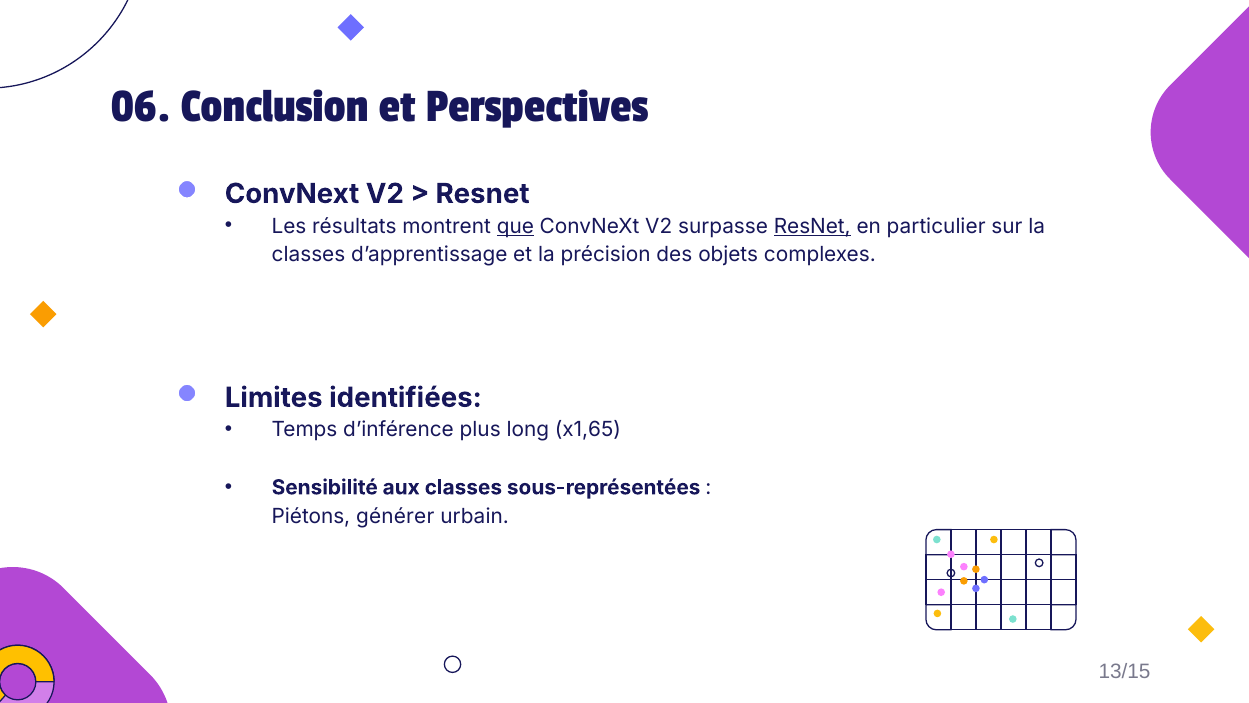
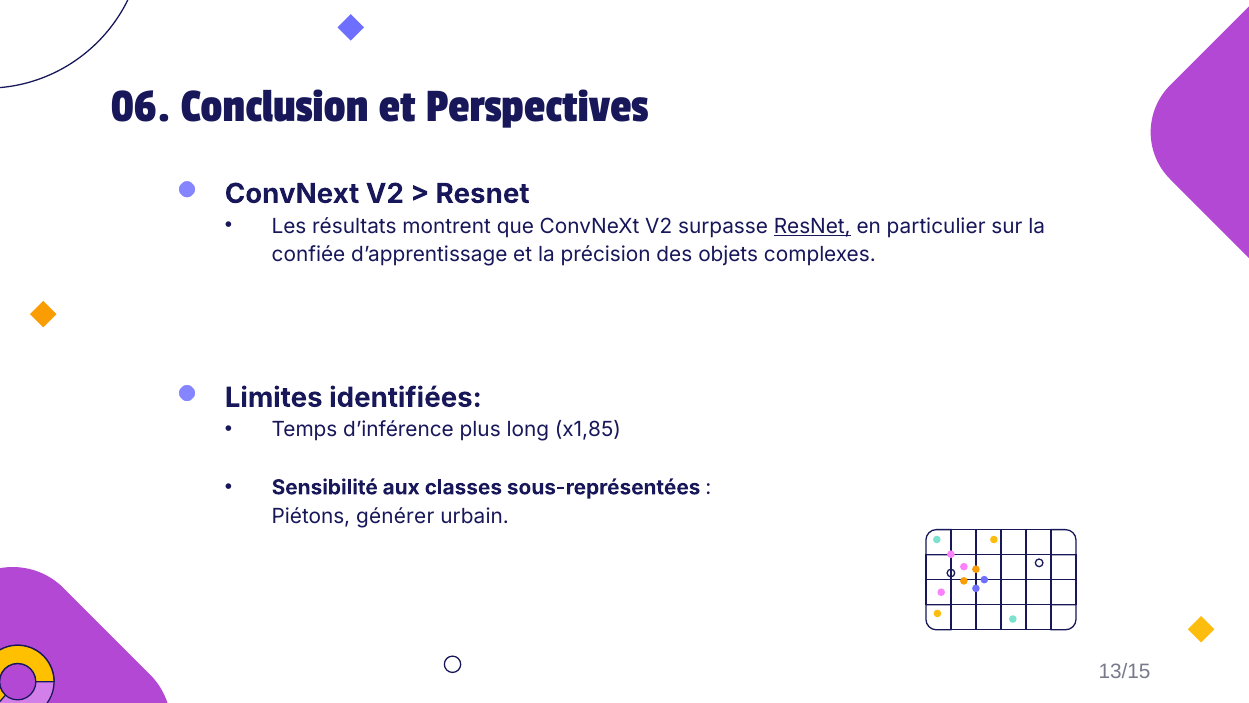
que underline: present -> none (515, 226)
classes: classes -> confiée (309, 255)
x1,65: x1,65 -> x1,85 (588, 430)
